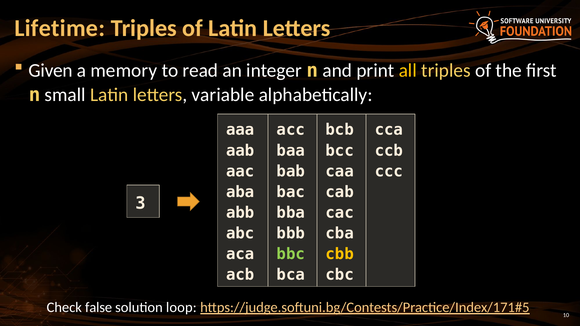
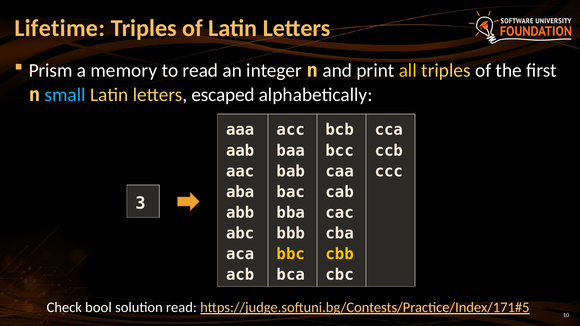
Given: Given -> Prism (51, 71)
small colour: white -> light blue (65, 95)
variable: variable -> escaped (223, 95)
bbc colour: light green -> yellow (291, 254)
false: false -> bool (98, 308)
solution loop: loop -> read (181, 308)
